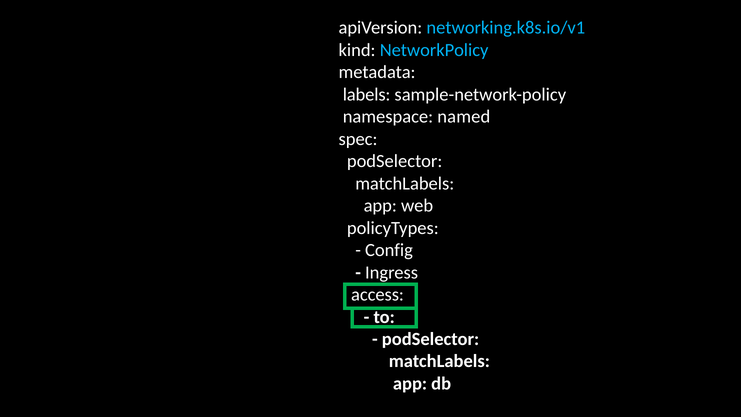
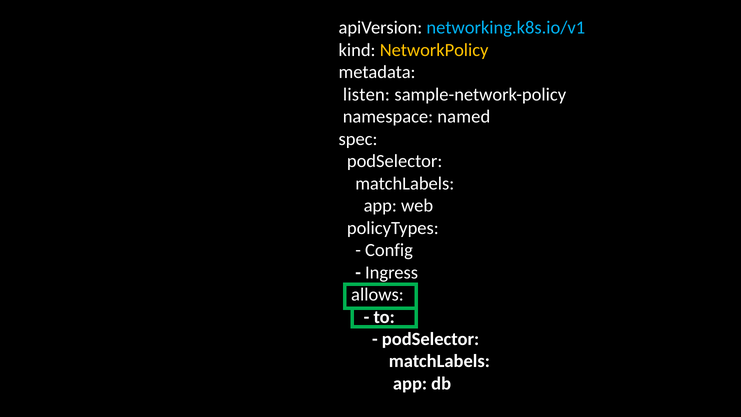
NetworkPolicy colour: light blue -> yellow (434, 50)
labels: labels -> listen (366, 94)
access: access -> allows (377, 295)
